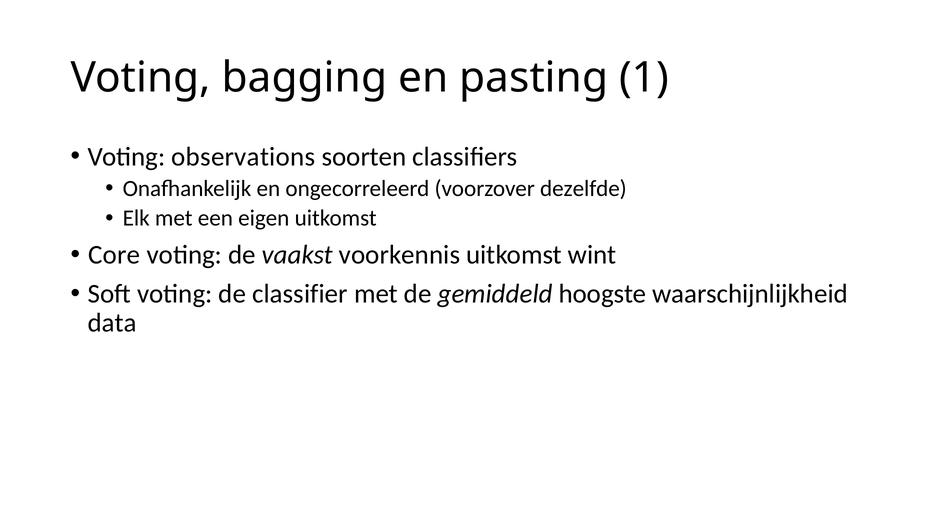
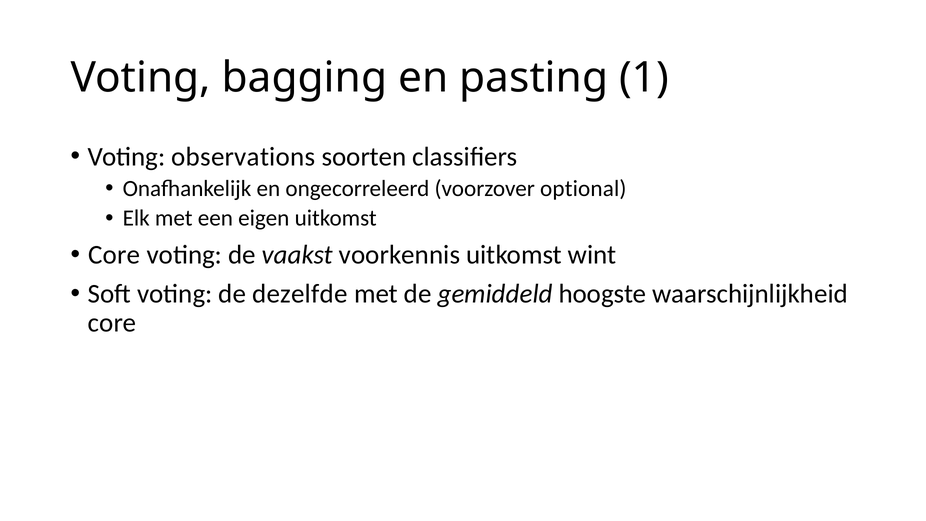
dezelfde: dezelfde -> optional (583, 188)
classifier: classifier -> dezelfde (300, 294)
data: data -> core (112, 323)
